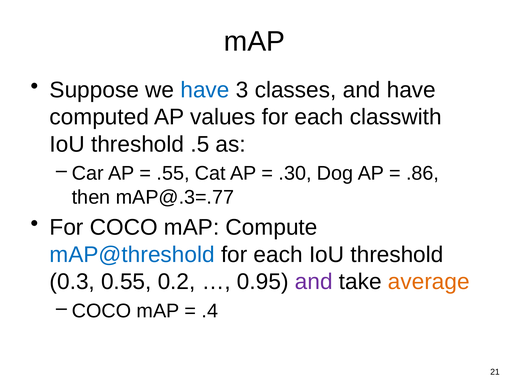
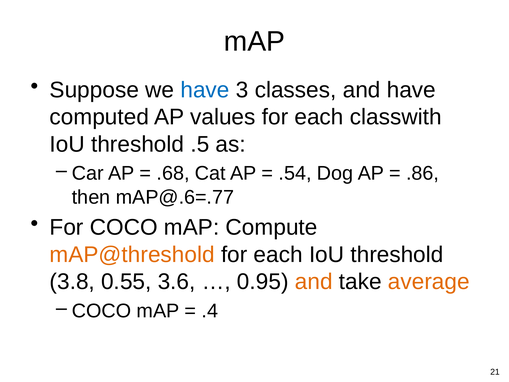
.55: .55 -> .68 (173, 173)
.30: .30 -> .54 (295, 173)
mAP@.3=.77: mAP@.3=.77 -> mAP@.6=.77 (175, 197)
mAP@threshold colour: blue -> orange (132, 254)
0.3: 0.3 -> 3.8 (72, 282)
0.2: 0.2 -> 3.6 (177, 282)
and colour: purple -> orange (314, 282)
